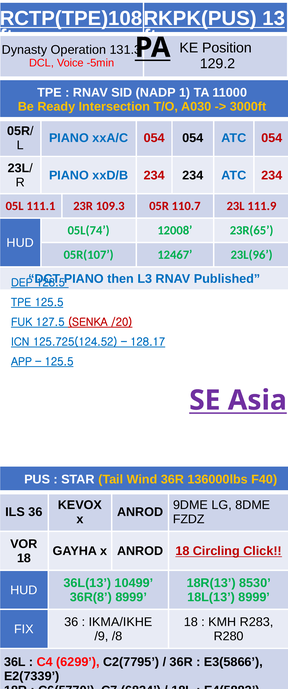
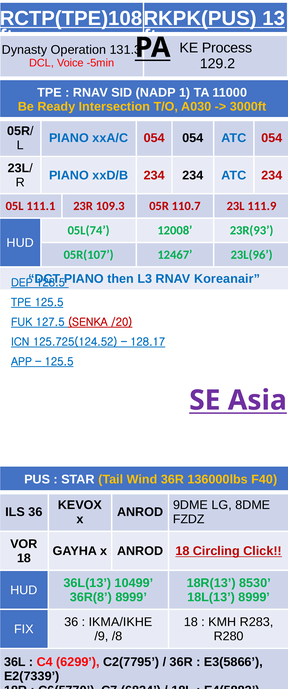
Position: Position -> Process (227, 48)
23R(65: 23R(65 -> 23R(93 (252, 230)
Published: Published -> Koreanair (227, 279)
